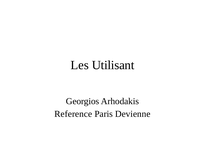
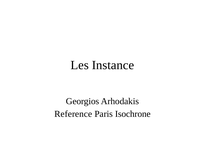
Utilisant: Utilisant -> Instance (113, 65)
Devienne: Devienne -> Isochrone (133, 114)
